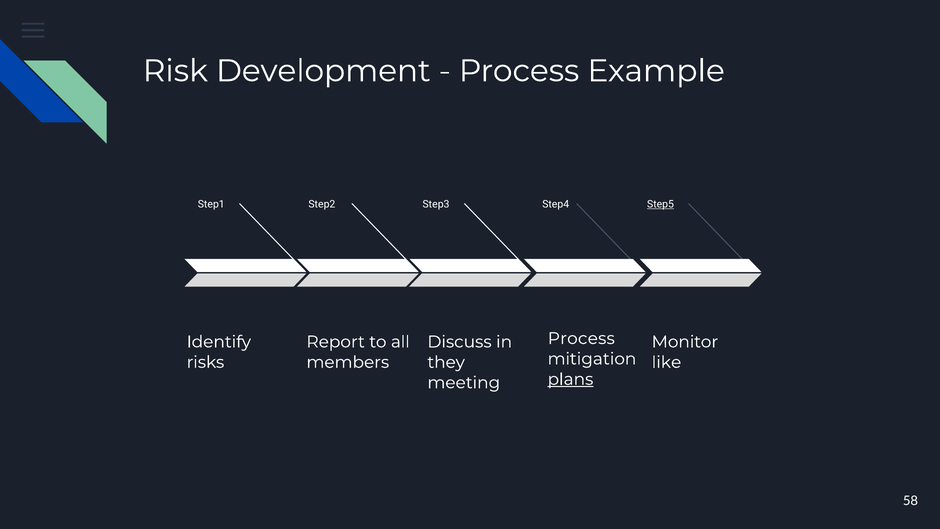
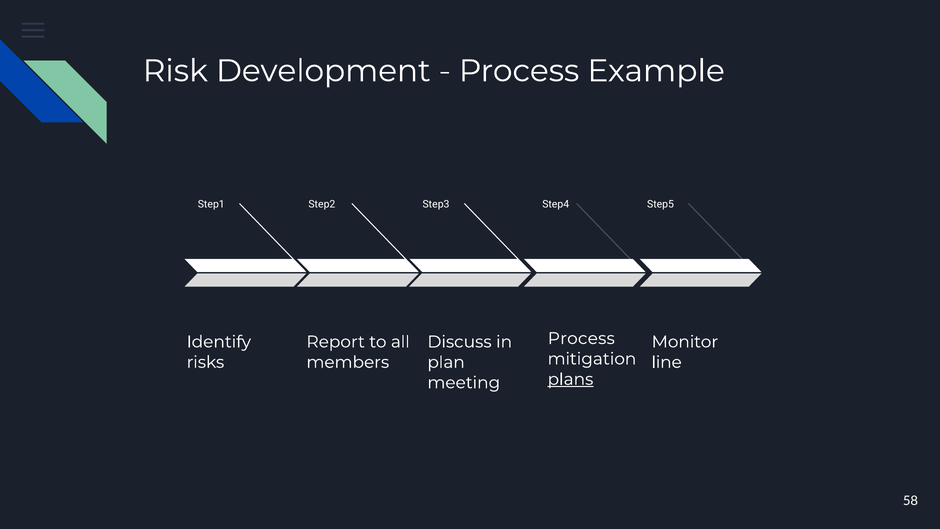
Step5 underline: present -> none (661, 204)
they: they -> plan (446, 362)
like: like -> line (667, 362)
